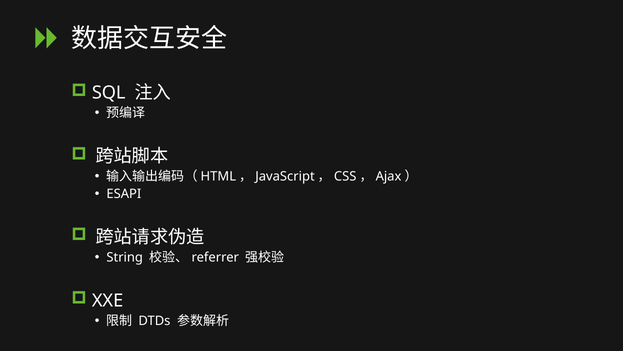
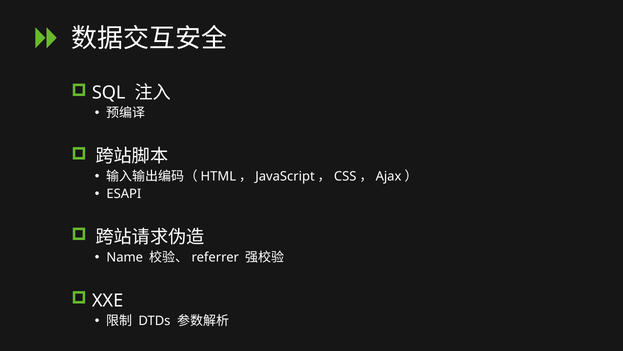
String: String -> Name (125, 257)
